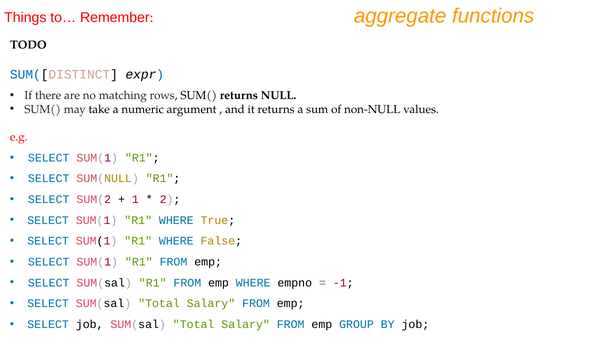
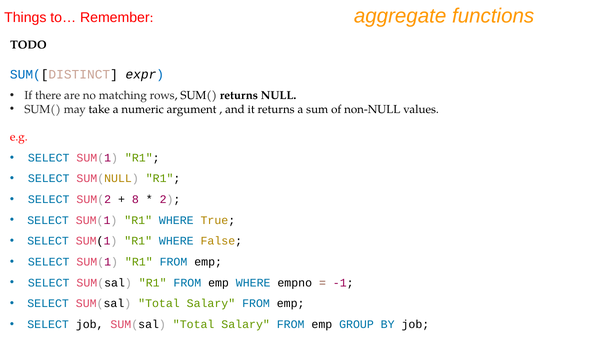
1: 1 -> 8 (135, 199)
